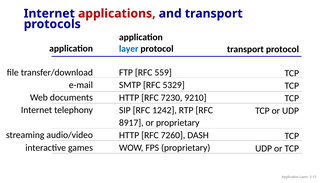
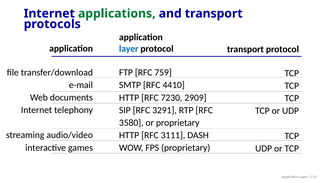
applications colour: red -> green (117, 14)
559: 559 -> 759 (163, 73)
5329: 5329 -> 4410 (174, 85)
9210: 9210 -> 2909 (195, 98)
1242: 1242 -> 3291 (164, 110)
8917: 8917 -> 3580 (131, 123)
7260: 7260 -> 3111 (173, 135)
